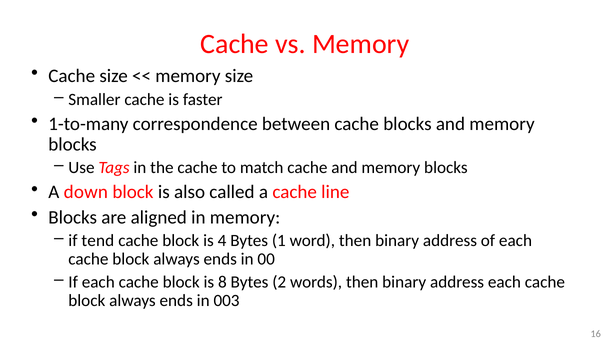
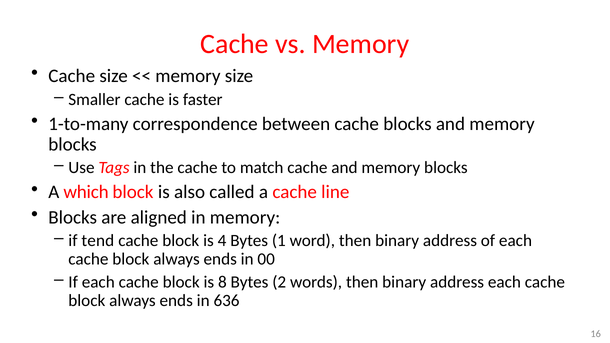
down: down -> which (86, 192)
003: 003 -> 636 (227, 301)
